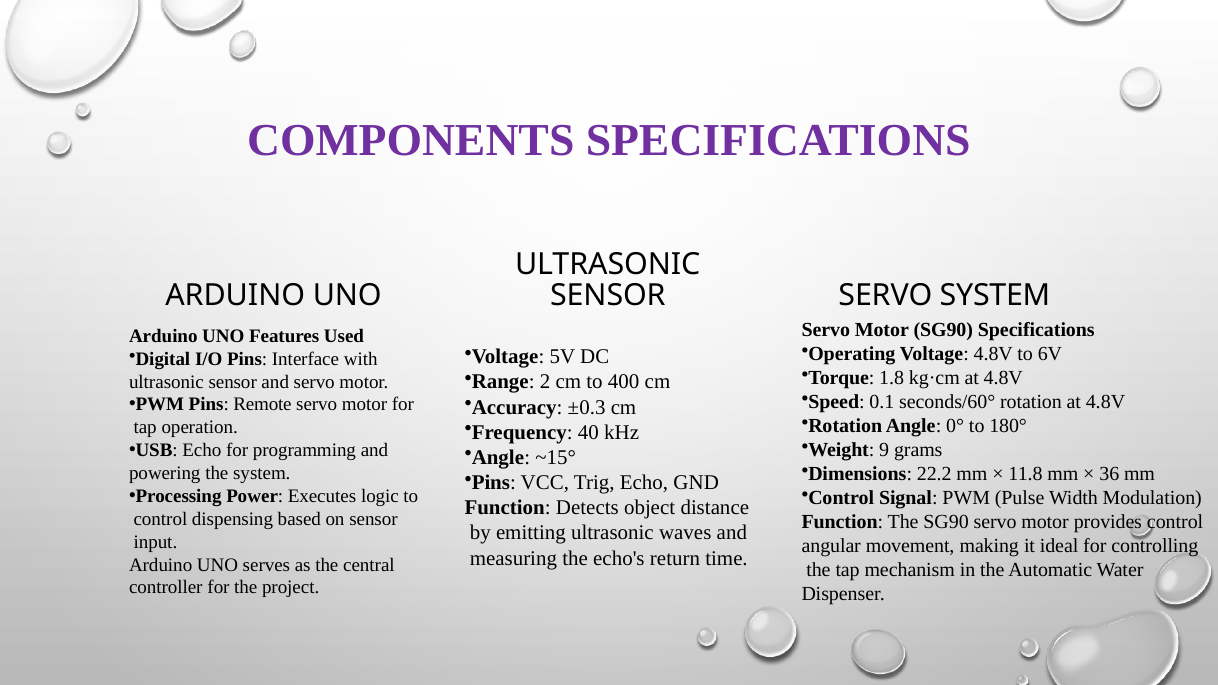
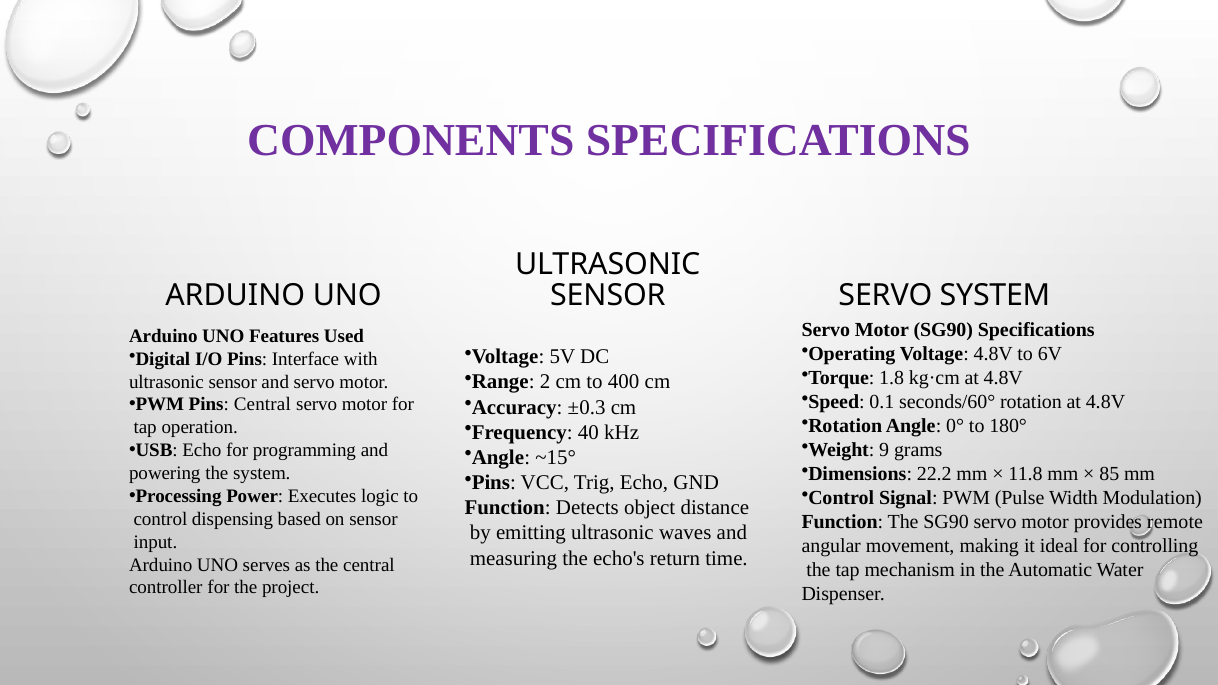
Pins Remote: Remote -> Central (262, 405)
36: 36 -> 85 (1109, 474)
provides control: control -> remote (1175, 522)
